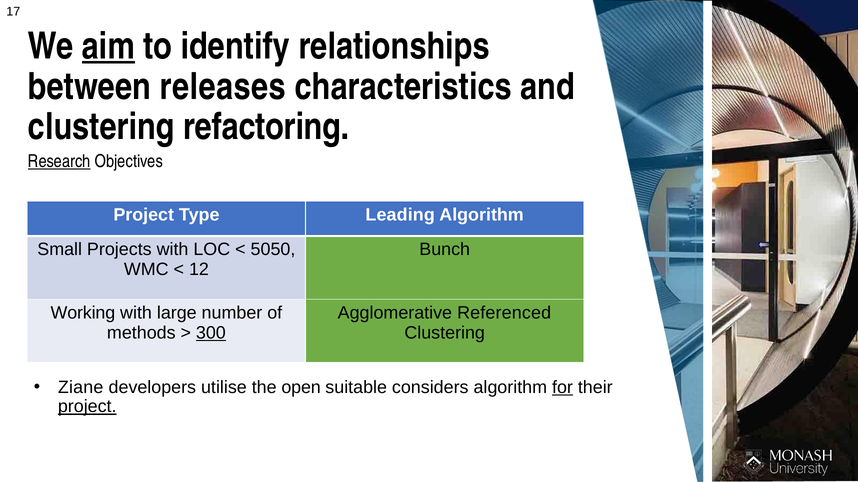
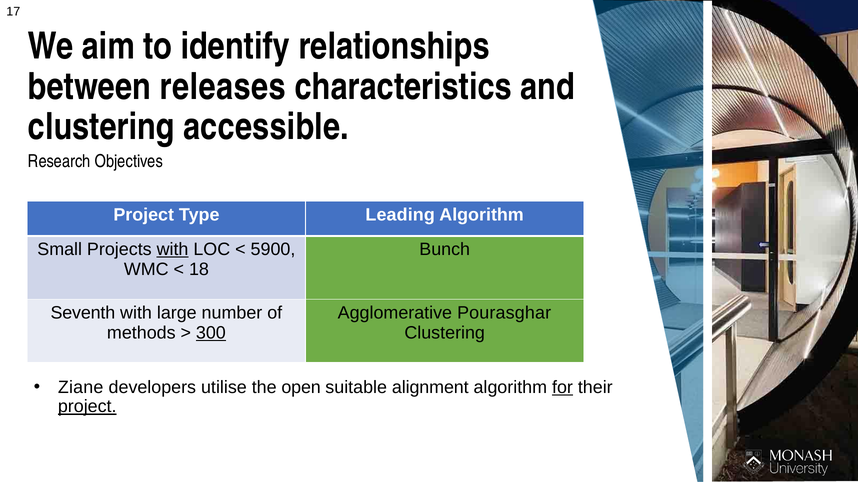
aim underline: present -> none (108, 46)
refactoring: refactoring -> accessible (266, 127)
Research underline: present -> none (59, 162)
with underline: none -> present (173, 250)
5050: 5050 -> 5900 (273, 250)
12: 12 -> 18 (199, 270)
Working: Working -> Seventh (83, 313)
Referenced: Referenced -> Pourasghar (504, 313)
considers: considers -> alignment (430, 388)
